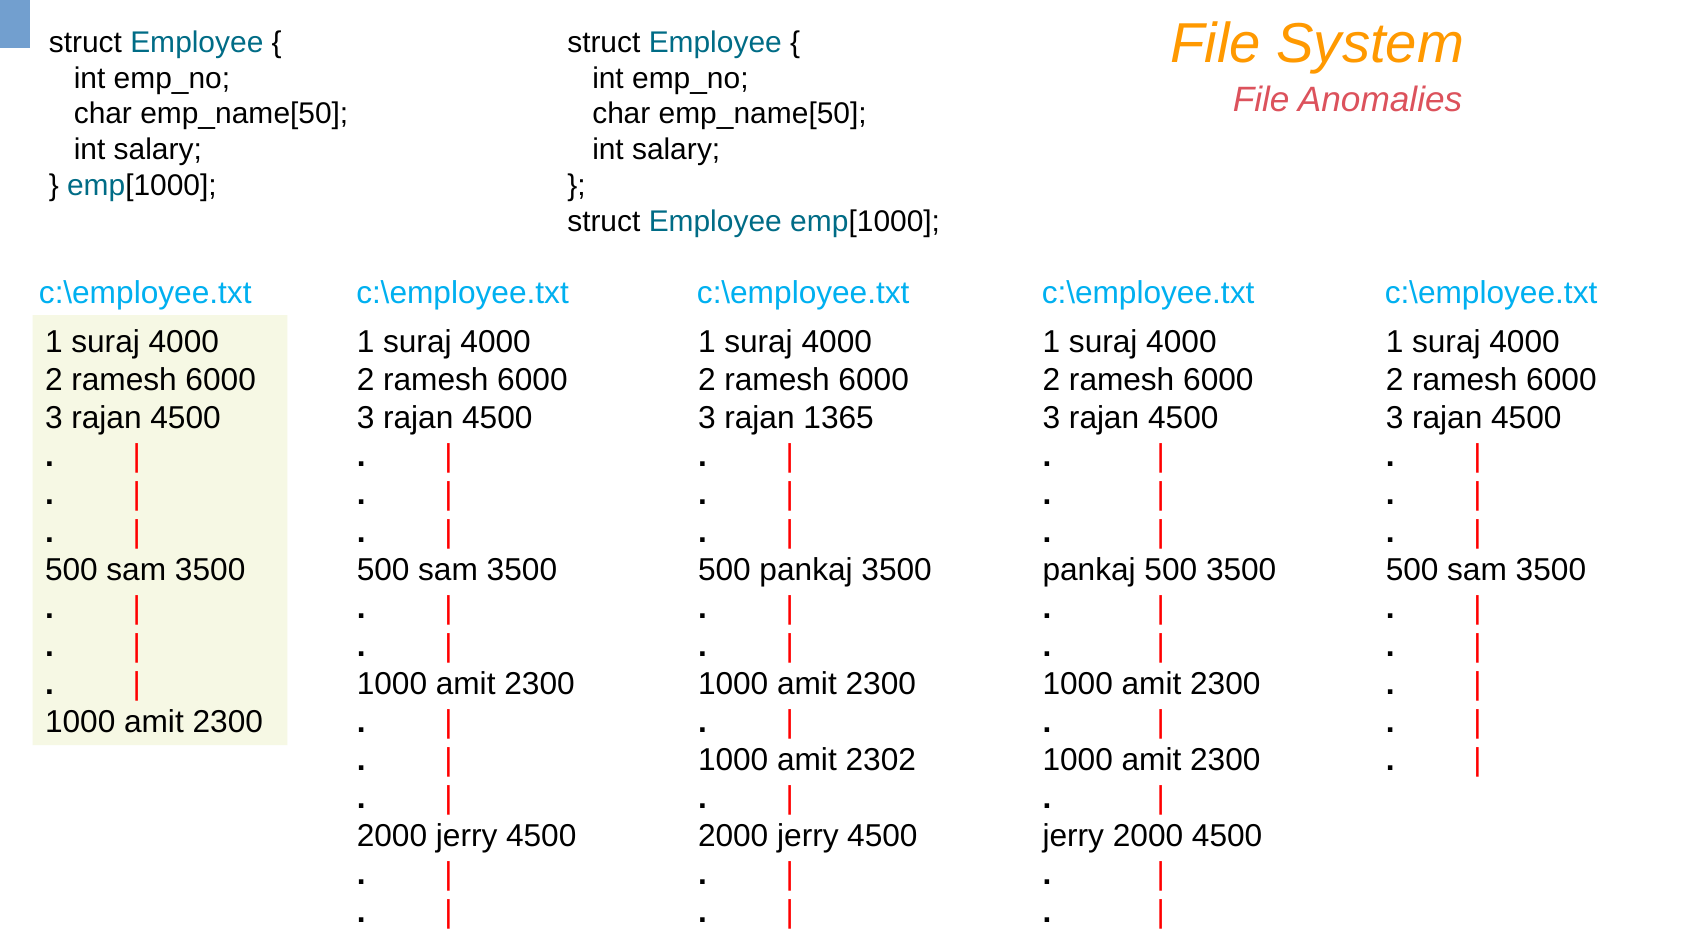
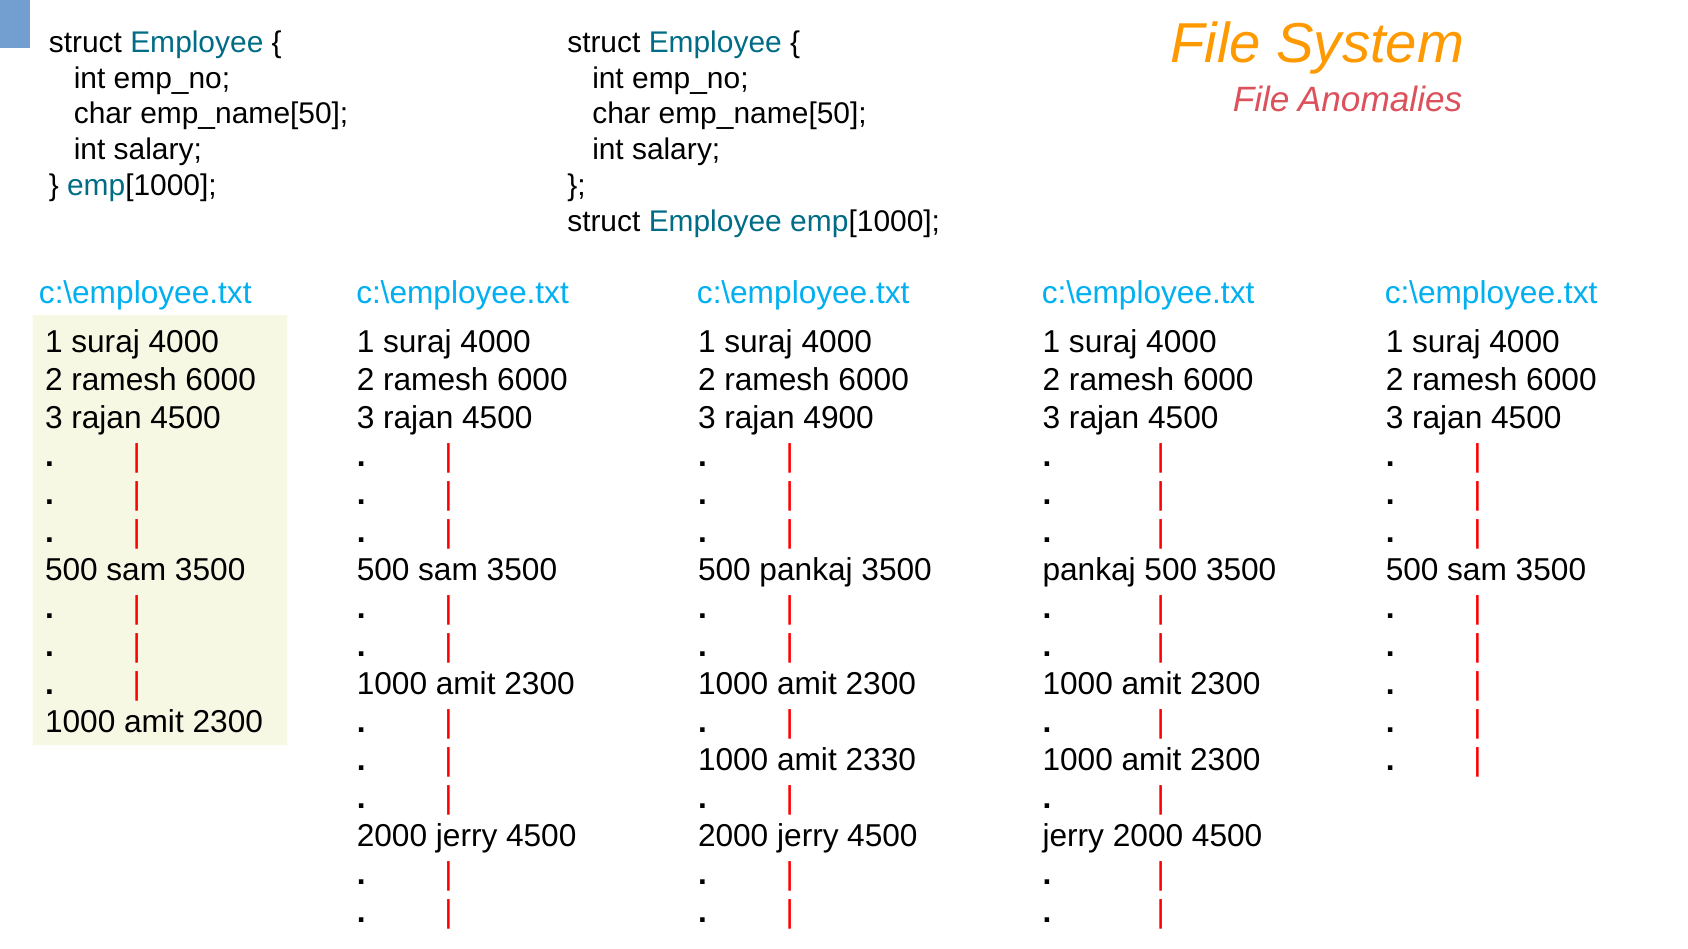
1365: 1365 -> 4900 (839, 419)
2302: 2302 -> 2330 (881, 760)
